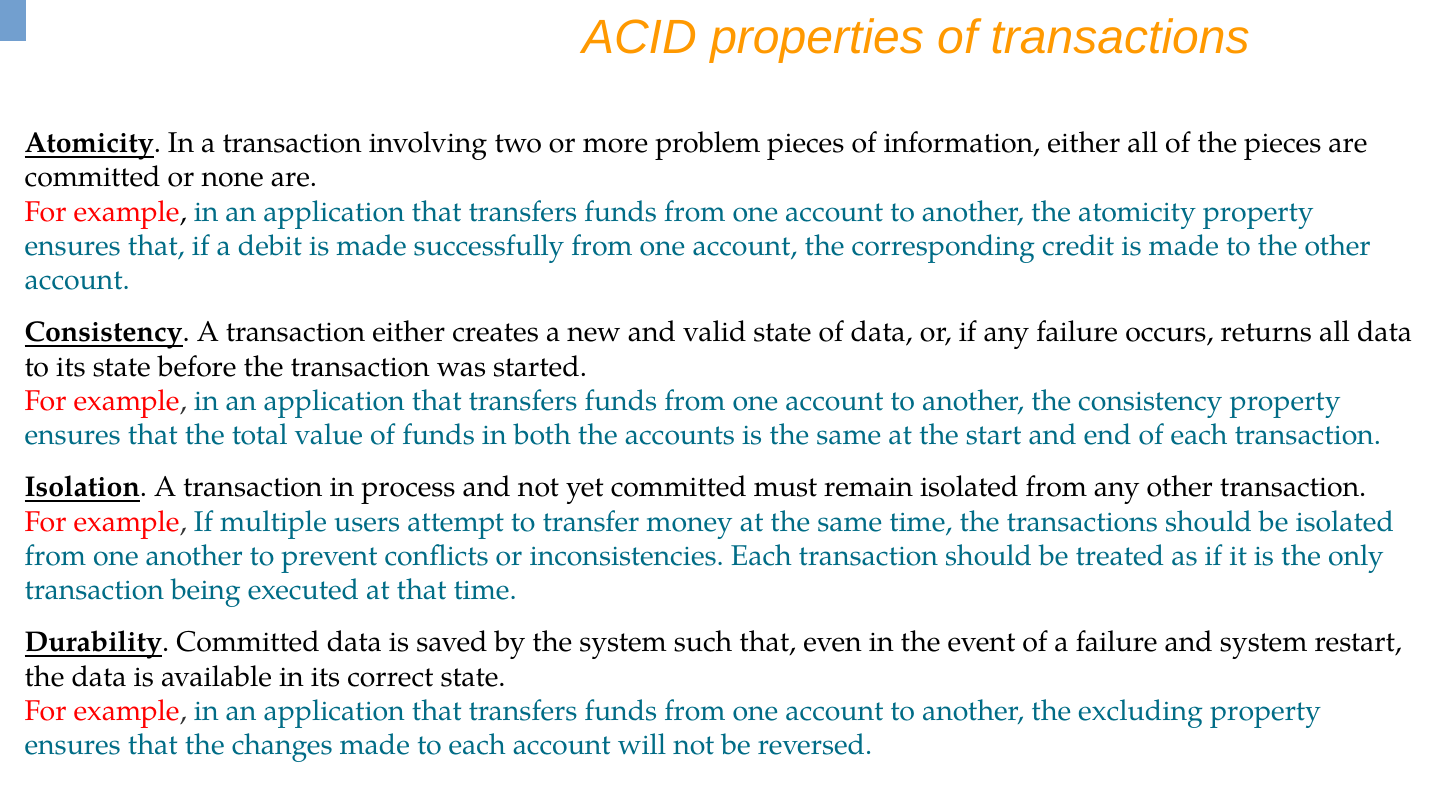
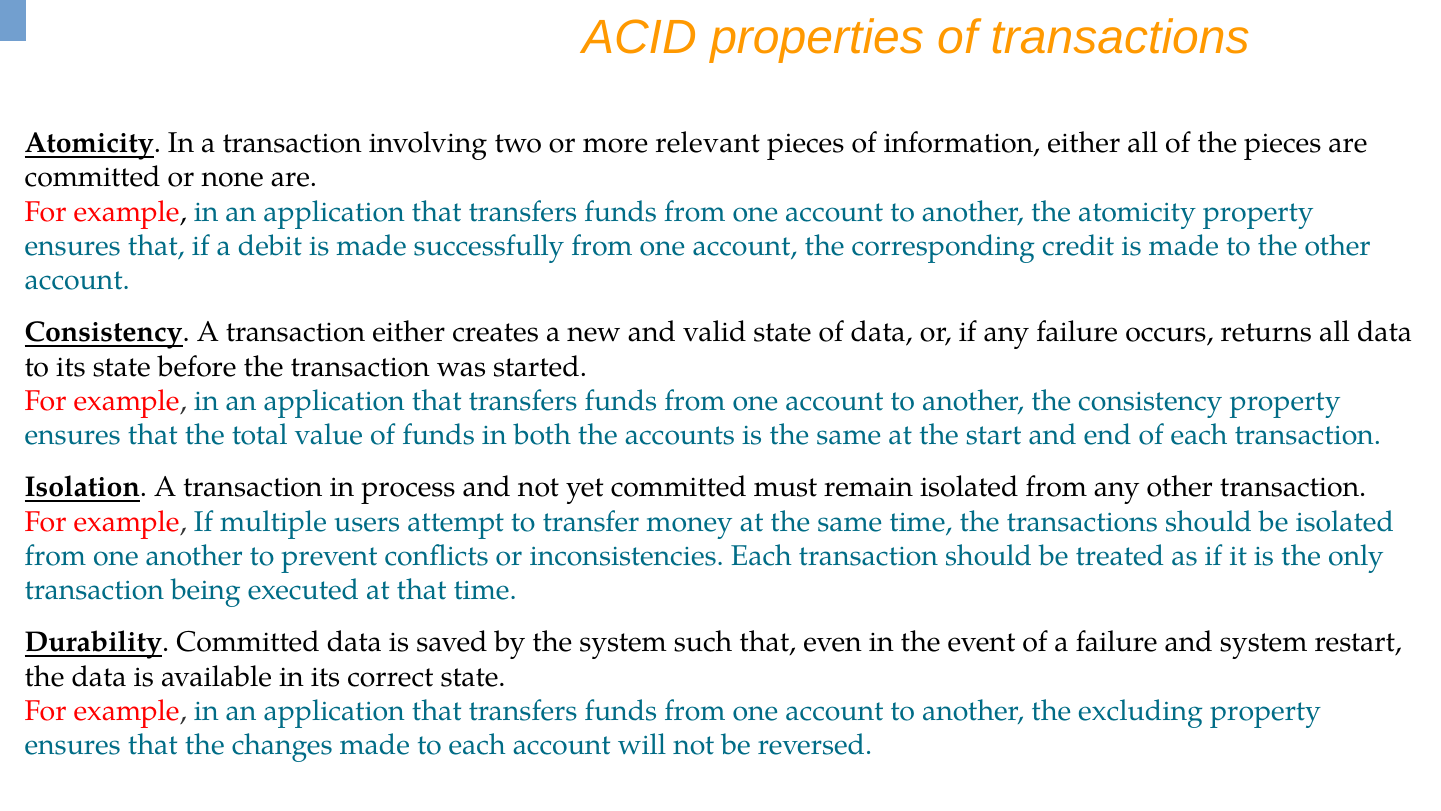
problem: problem -> relevant (708, 143)
